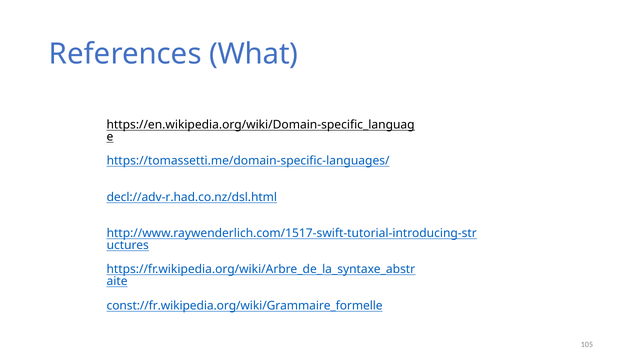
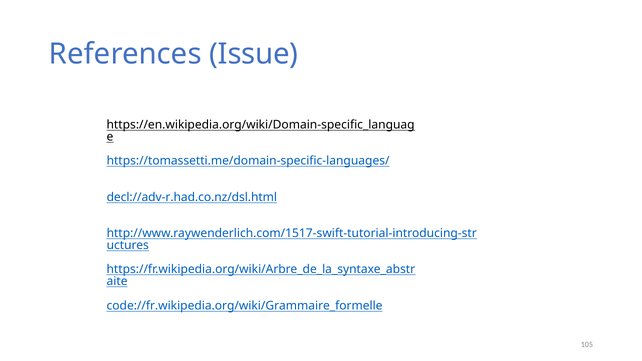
What: What -> Issue (254, 54)
const://fr.wikipedia.org/wiki/Grammaire_formelle: const://fr.wikipedia.org/wiki/Grammaire_formelle -> code://fr.wikipedia.org/wiki/Grammaire_formelle (245, 306)
